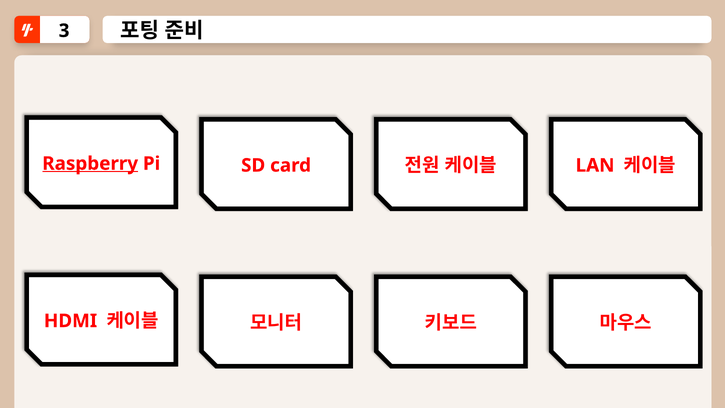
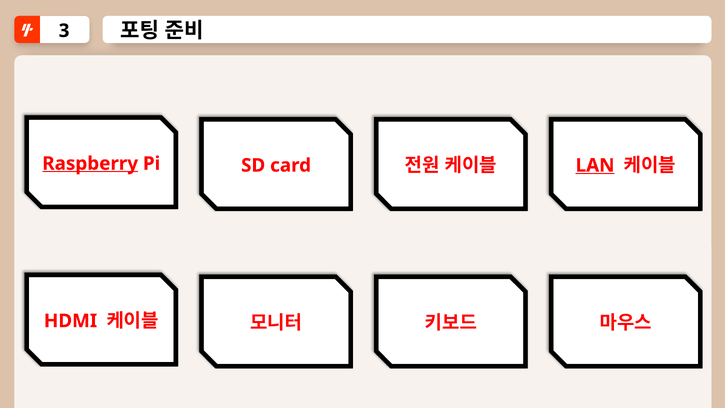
LAN underline: none -> present (595, 165)
